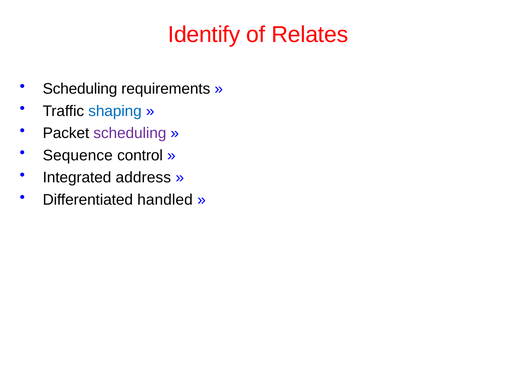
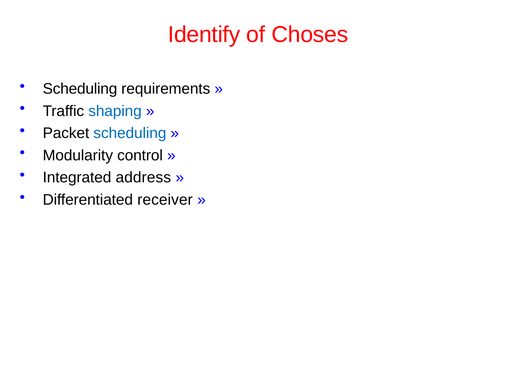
Relates: Relates -> Choses (310, 35)
scheduling colour: purple -> blue (130, 133)
Sequence: Sequence -> Modularity (78, 156)
handled: handled -> receiver (165, 200)
